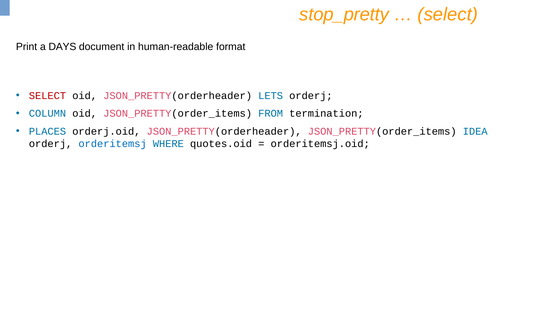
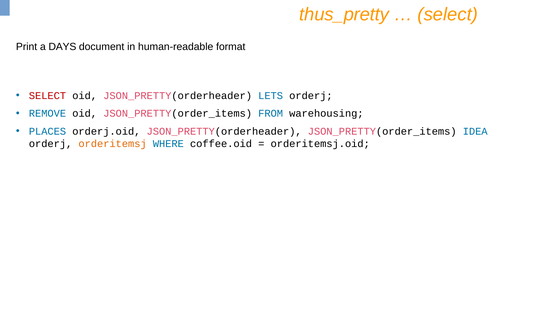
stop_pretty: stop_pretty -> thus_pretty (344, 14)
COLUMN: COLUMN -> REMOVE (47, 113)
termination: termination -> warehousing (326, 113)
orderitemsj colour: blue -> orange (113, 144)
quotes.oid: quotes.oid -> coffee.oid (221, 144)
